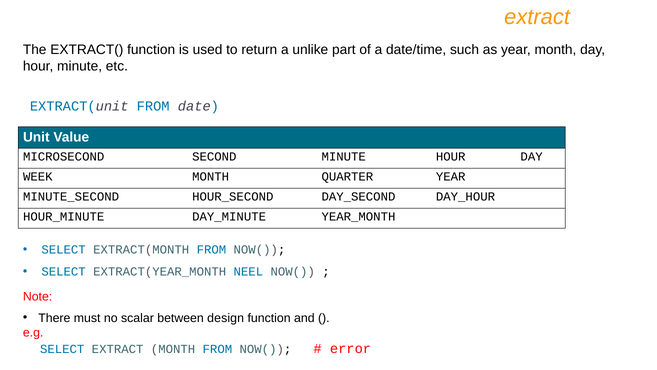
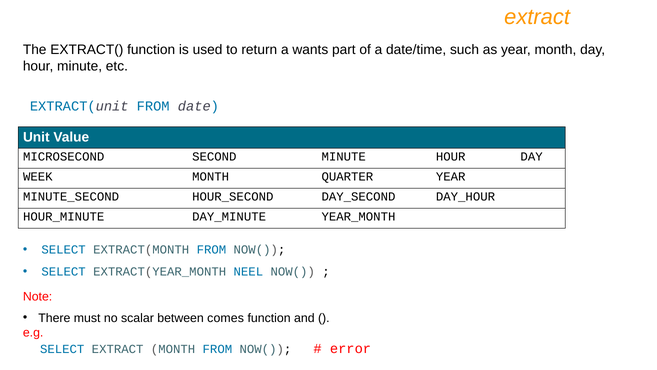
unlike: unlike -> wants (310, 49)
design: design -> comes (226, 318)
